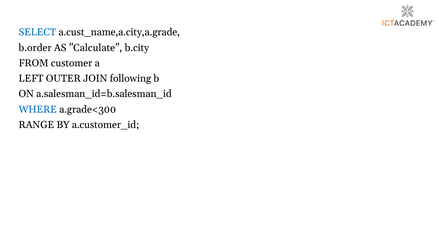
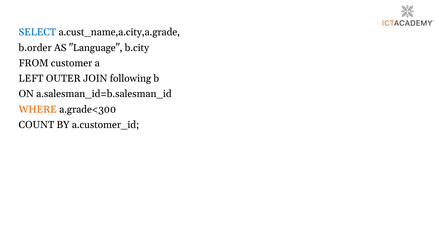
Calculate: Calculate -> Language (96, 48)
WHERE colour: blue -> orange (38, 109)
RANGE: RANGE -> COUNT (36, 125)
